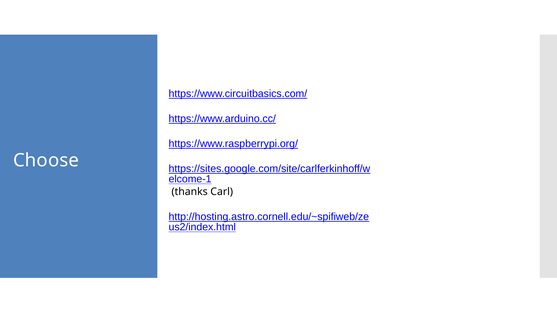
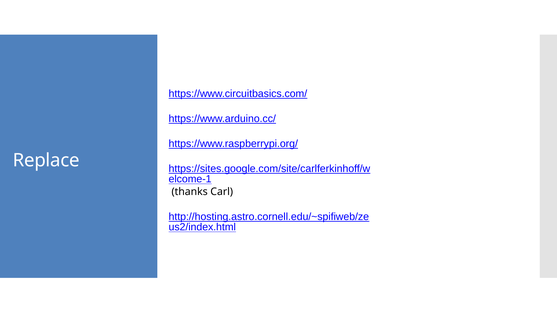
Choose: Choose -> Replace (46, 160)
